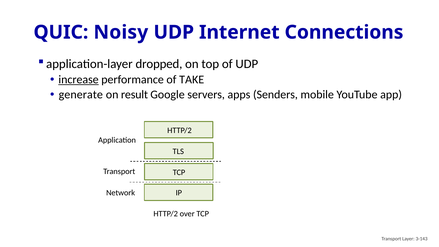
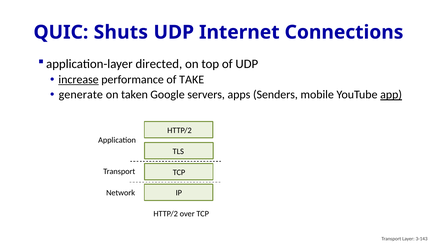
Noisy: Noisy -> Shuts (121, 32)
dropped: dropped -> directed (159, 64)
result: result -> taken (134, 95)
app underline: none -> present (391, 95)
